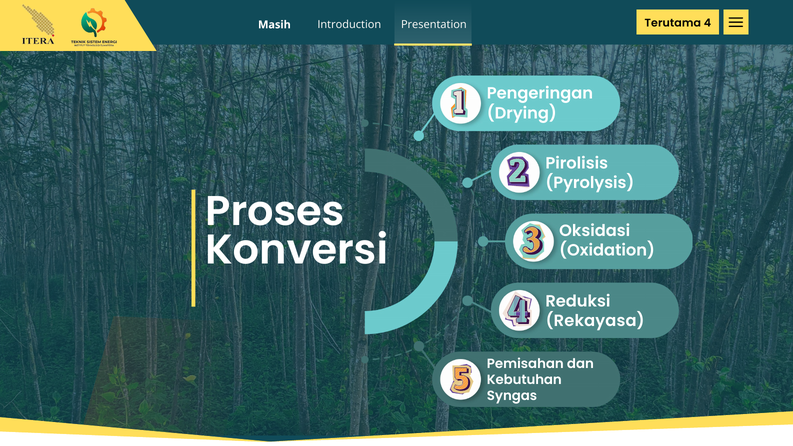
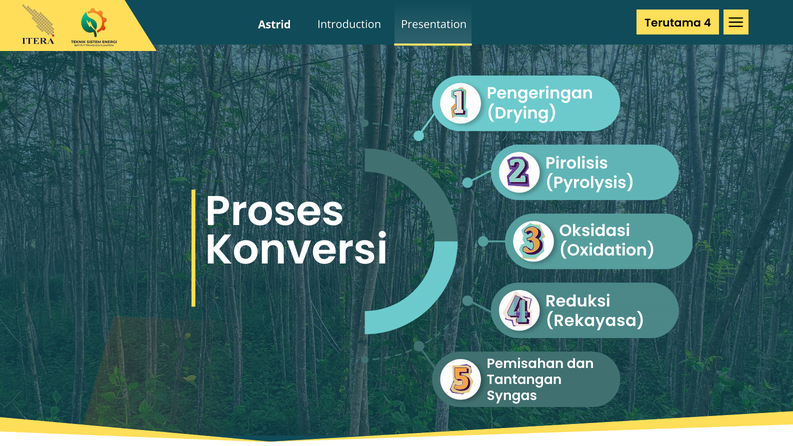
Masih: Masih -> Astrid (274, 25)
Kebutuhan: Kebutuhan -> Tantangan (524, 380)
